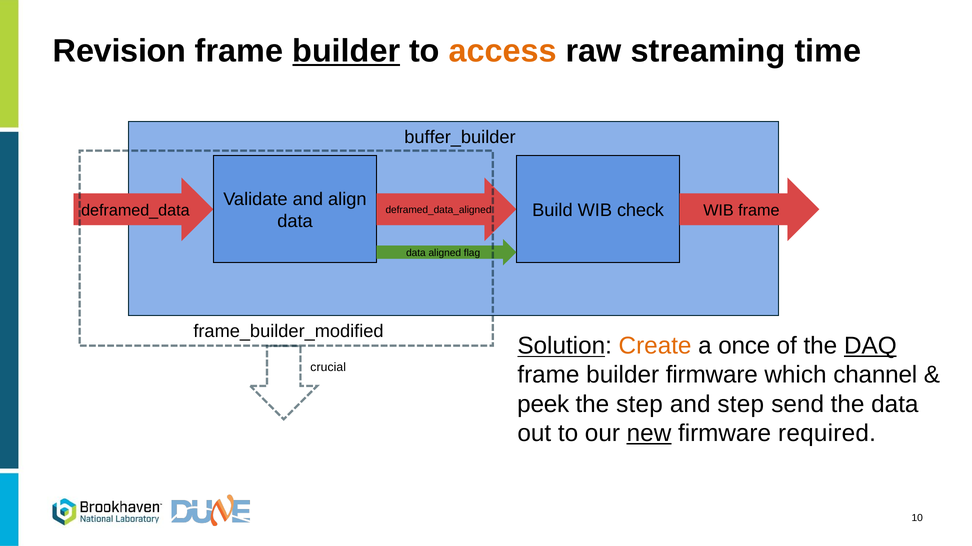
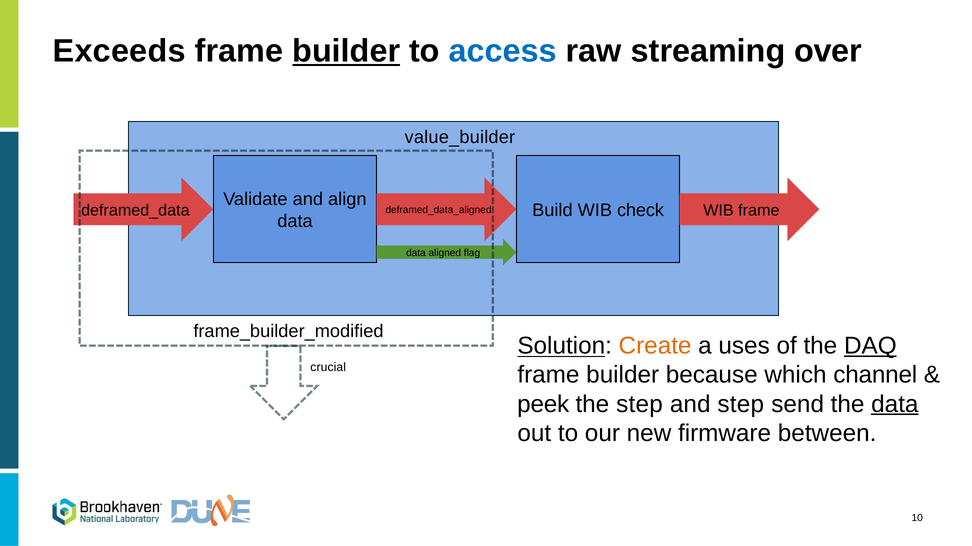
Revision: Revision -> Exceeds (119, 51)
access colour: orange -> blue (503, 51)
time: time -> over (828, 51)
buffer_builder: buffer_builder -> value_builder (460, 137)
once: once -> uses (744, 346)
builder firmware: firmware -> because (712, 375)
data underline: none -> present (895, 405)
new underline: present -> none (649, 434)
required: required -> between (827, 434)
